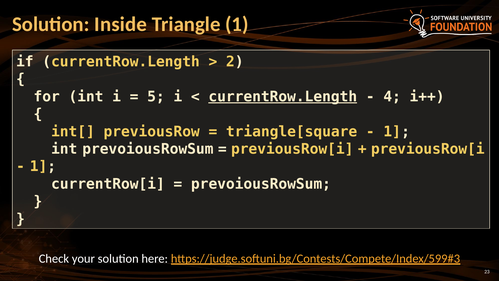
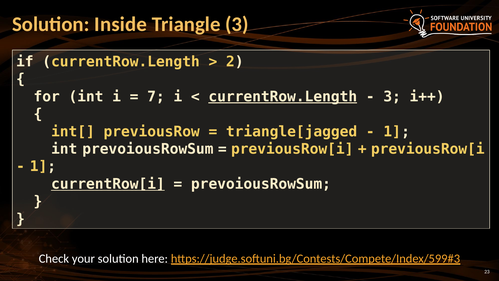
Triangle 1: 1 -> 3 (237, 24)
5: 5 -> 7 (156, 96)
4: 4 -> 3 (392, 96)
triangle[square: triangle[square -> triangle[jagged (292, 131)
currentRow[i underline: none -> present (108, 184)
